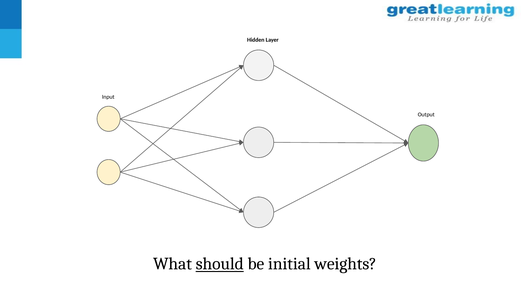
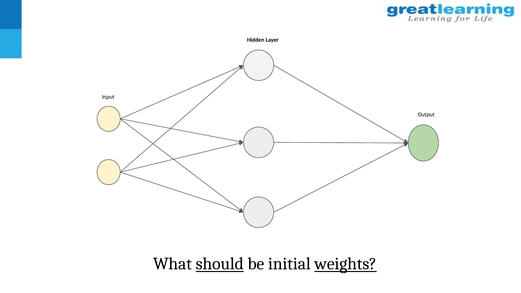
weights underline: none -> present (346, 264)
